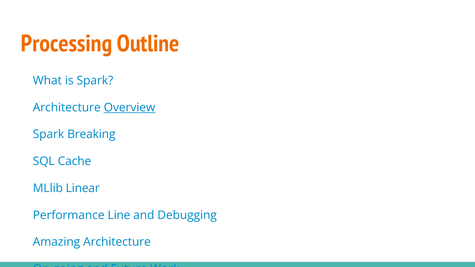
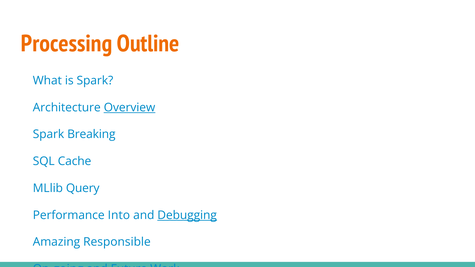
Linear: Linear -> Query (83, 188)
Line: Line -> Into (119, 215)
Debugging underline: none -> present (187, 215)
Amazing Architecture: Architecture -> Responsible (117, 242)
